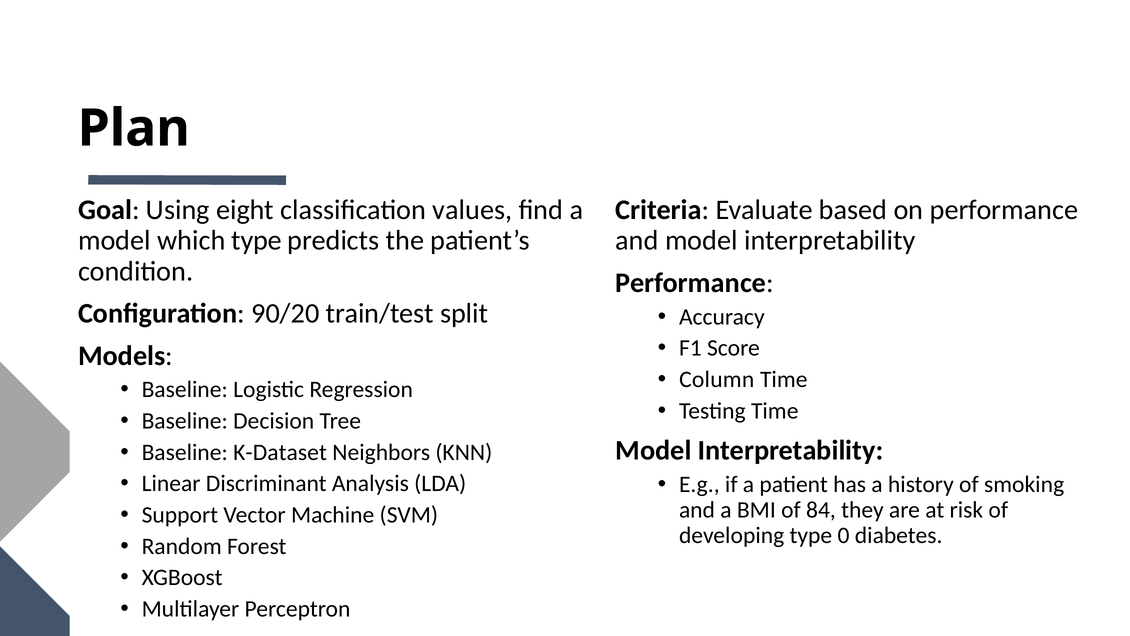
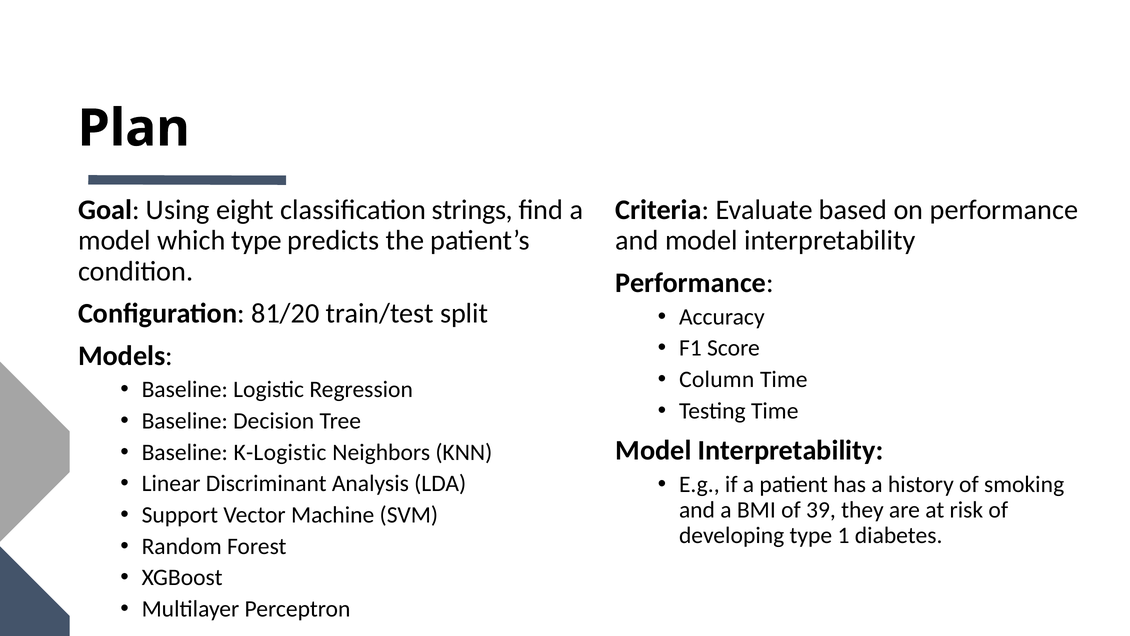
values: values -> strings (472, 210)
90/20: 90/20 -> 81/20 (285, 313)
K-Dataset: K-Dataset -> K-Logistic (280, 452)
84: 84 -> 39 (821, 510)
0: 0 -> 1 (844, 535)
